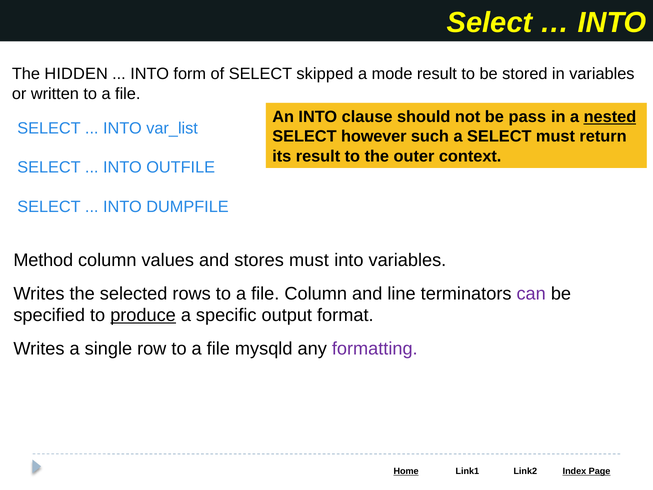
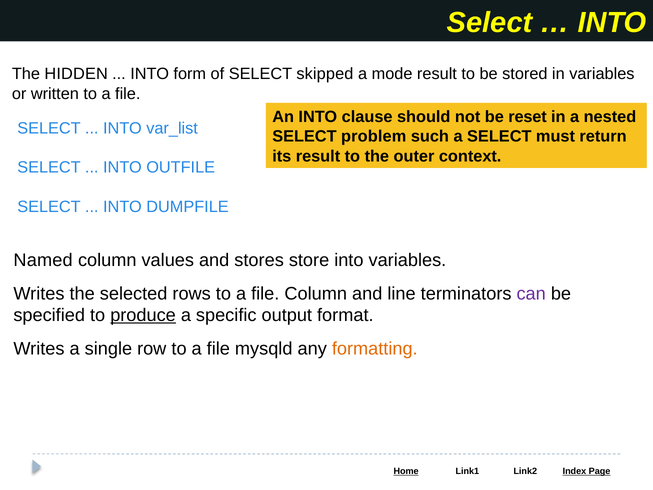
pass: pass -> reset (528, 117)
nested underline: present -> none (610, 117)
however: however -> problem (374, 136)
Method: Method -> Named (43, 260)
stores must: must -> store (309, 260)
formatting colour: purple -> orange (375, 348)
